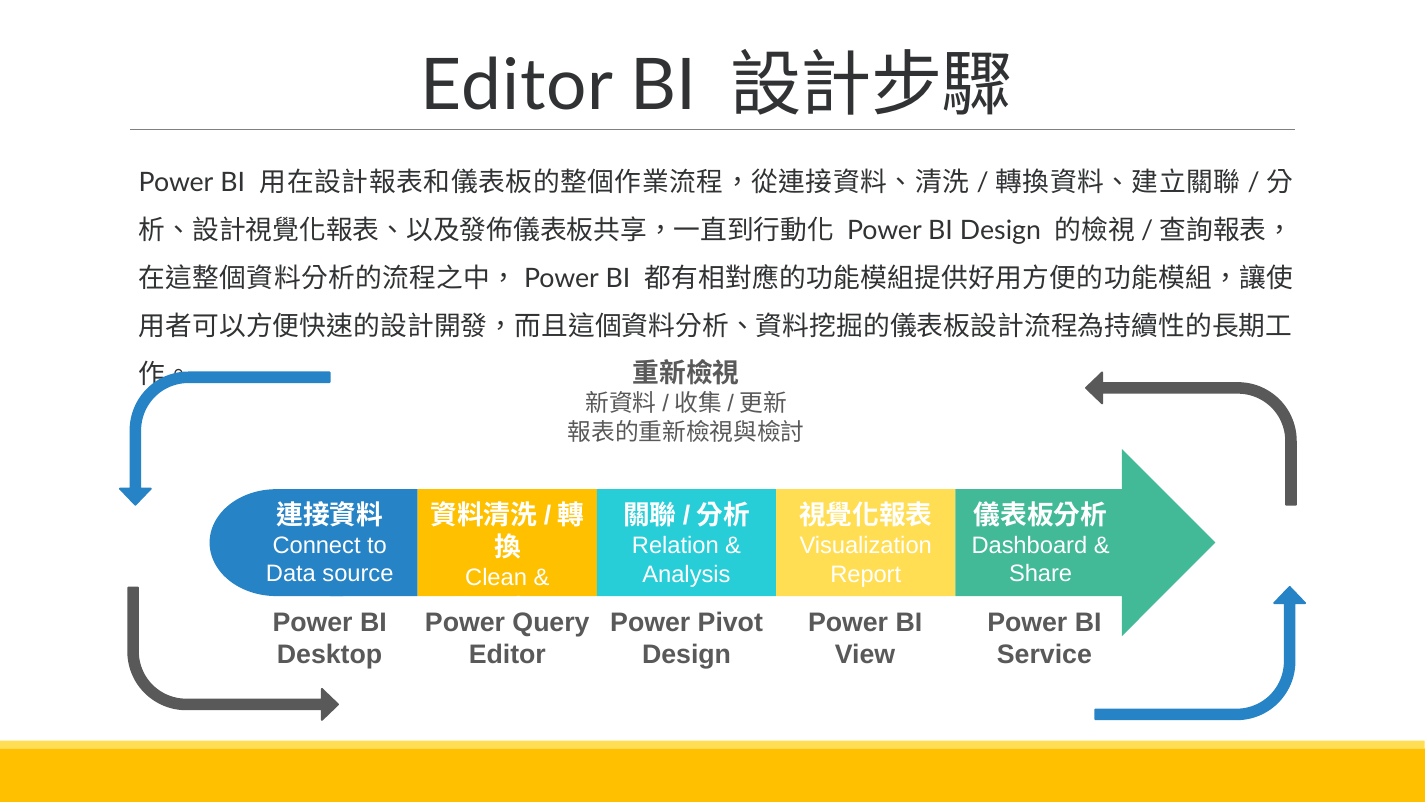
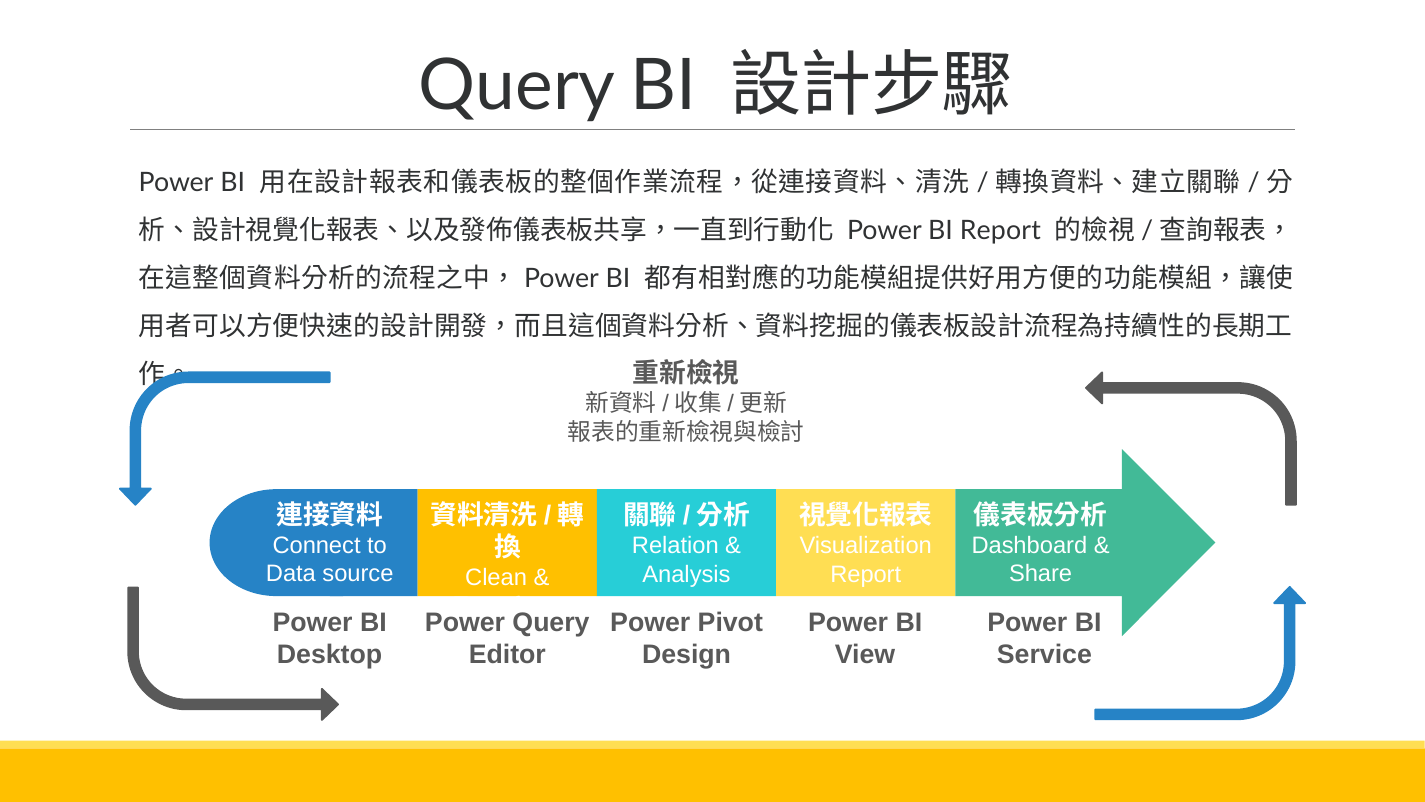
Editor: Editor -> Query (517, 86)
BI Design: Design -> Report (1000, 231)
